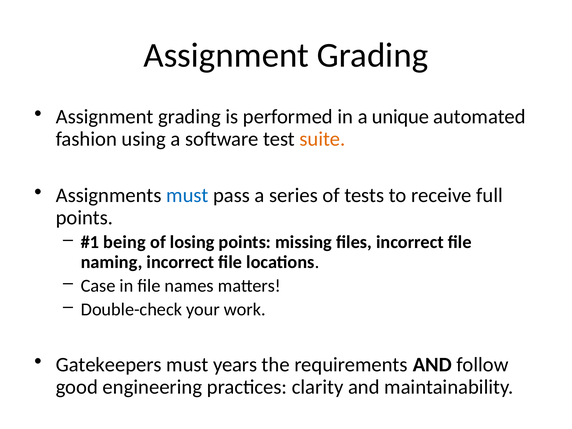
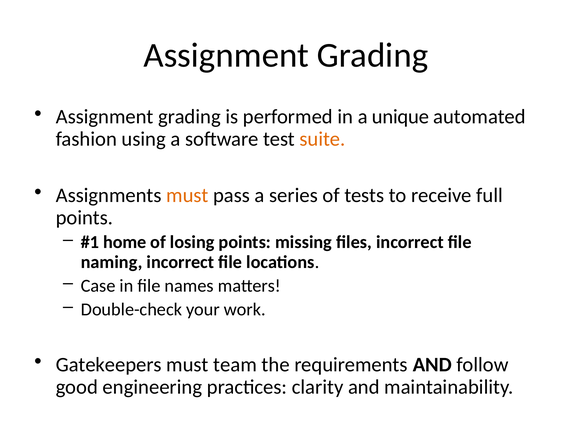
must colour: blue -> orange (187, 195)
being: being -> home (125, 242)
years: years -> team (235, 365)
